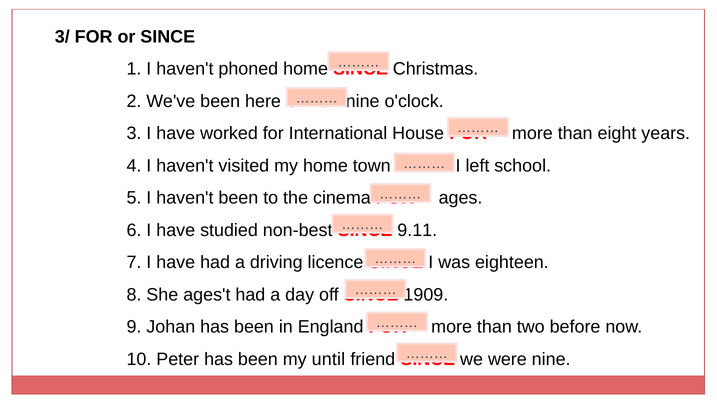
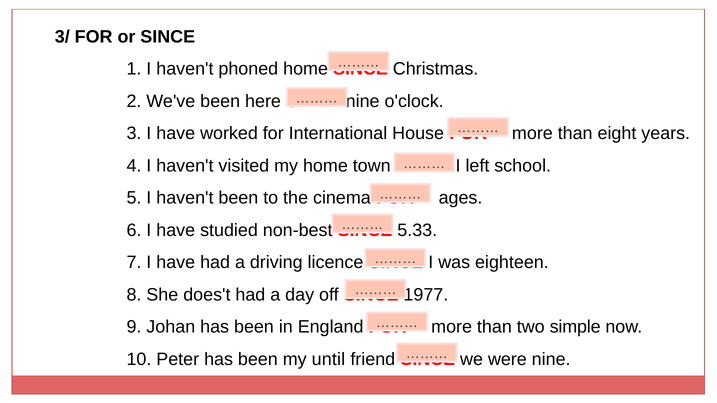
9.11: 9.11 -> 5.33 (417, 230)
ages't: ages't -> does't (207, 295)
1909: 1909 -> 1977 (426, 295)
before: before -> simple (575, 327)
